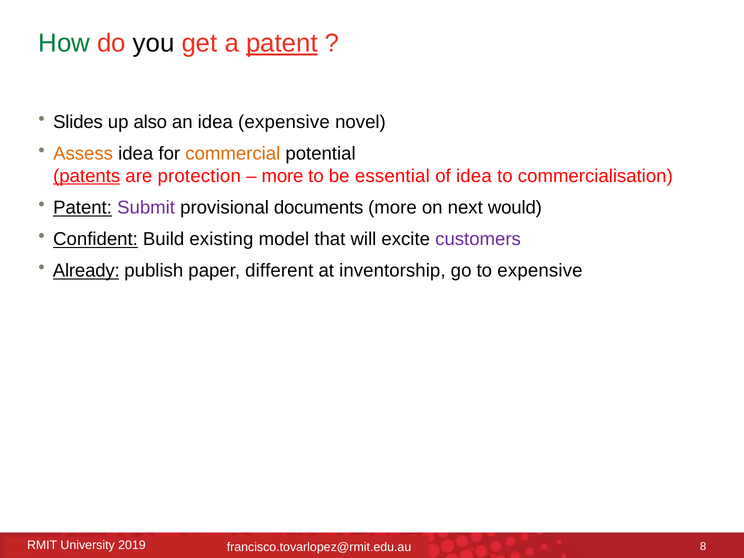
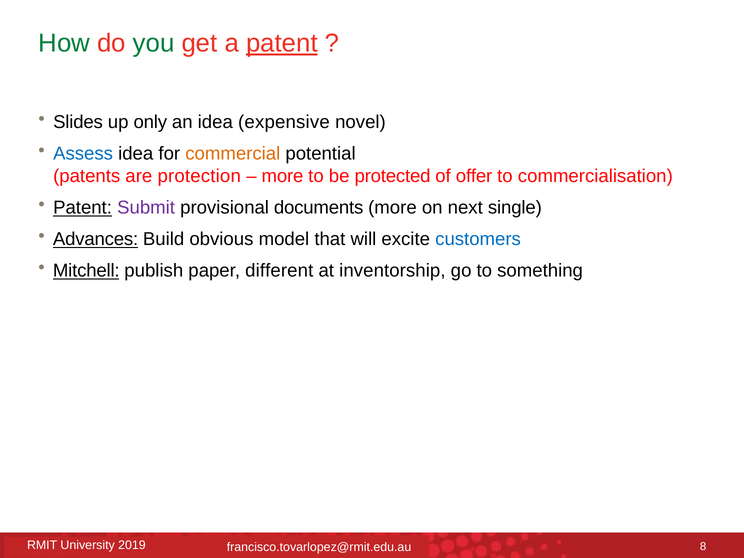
you colour: black -> green (154, 43)
also: also -> only (150, 122)
Assess colour: orange -> blue (83, 154)
patents underline: present -> none (87, 176)
essential: essential -> protected (393, 176)
of idea: idea -> offer (474, 176)
would: would -> single (515, 208)
Confident: Confident -> Advances (96, 239)
existing: existing -> obvious (221, 239)
customers colour: purple -> blue (478, 239)
Already: Already -> Mitchell (86, 271)
to expensive: expensive -> something (540, 271)
